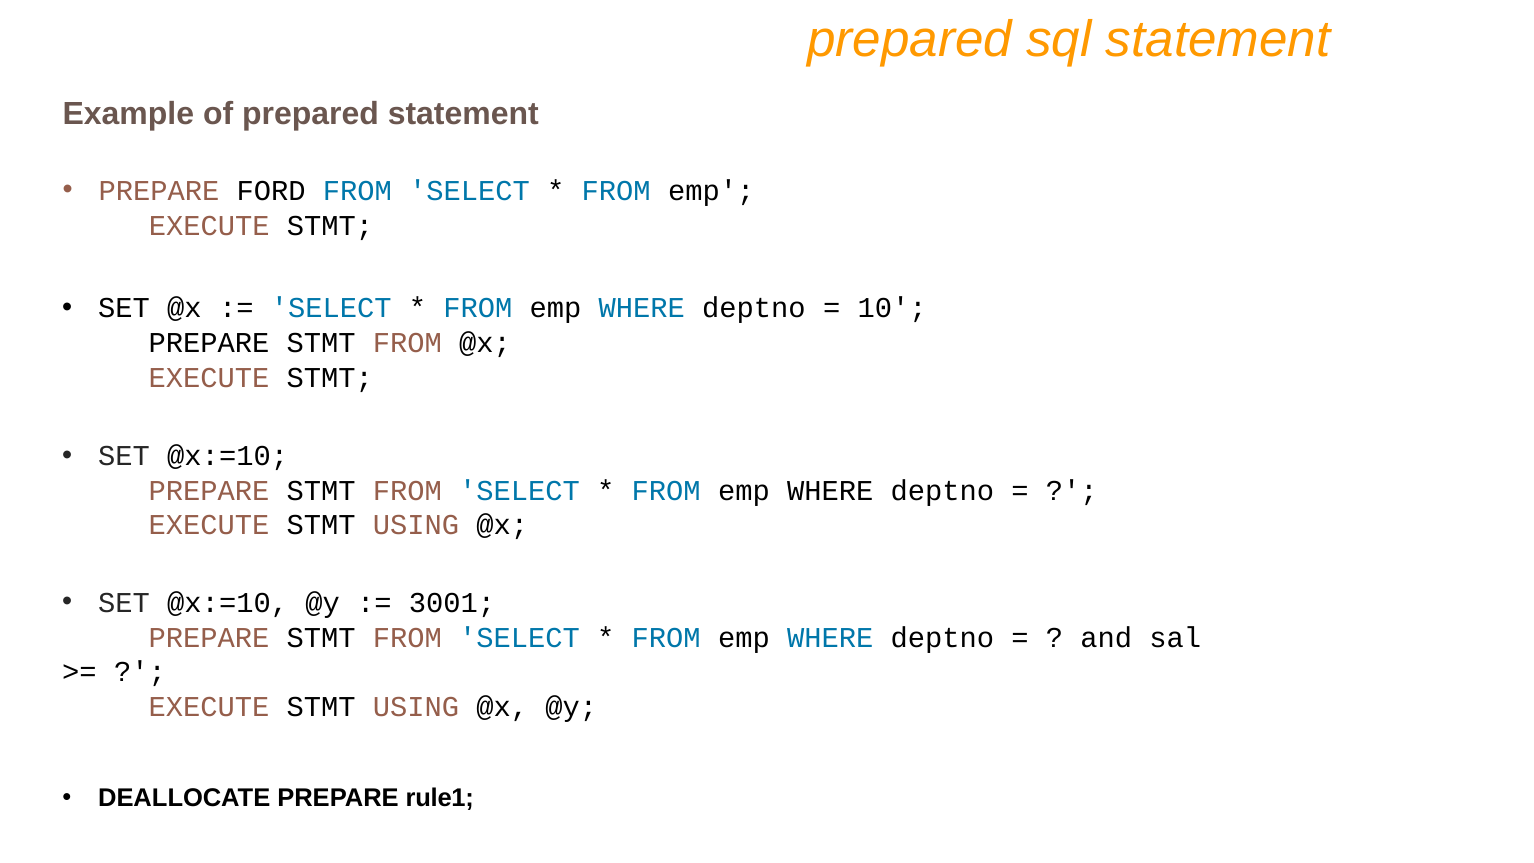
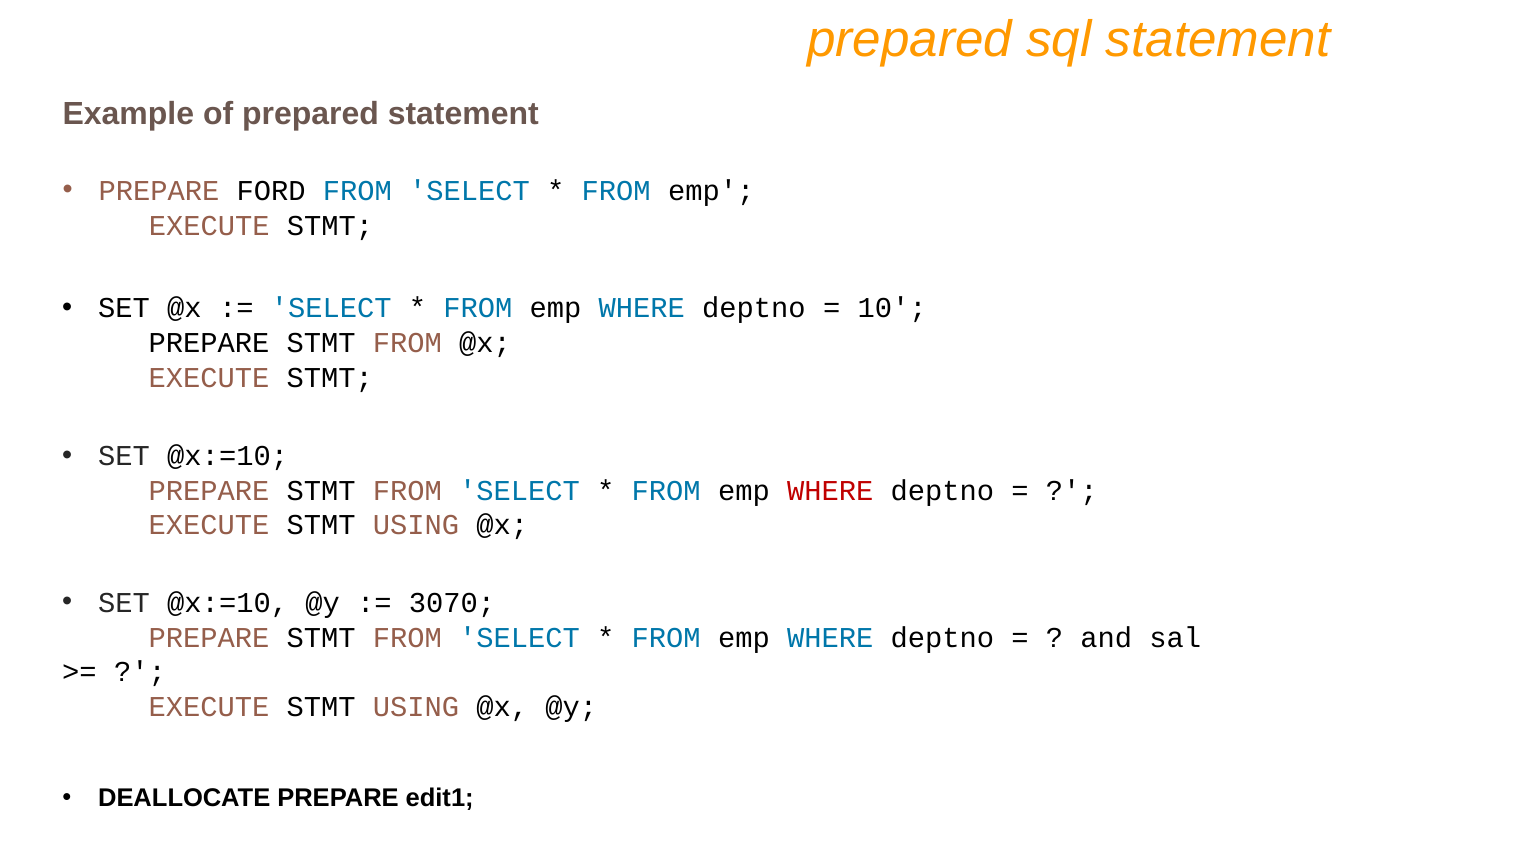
WHERE colour: black -> red (830, 491)
3001: 3001 -> 3070 (452, 603)
rule1: rule1 -> edit1 (440, 798)
